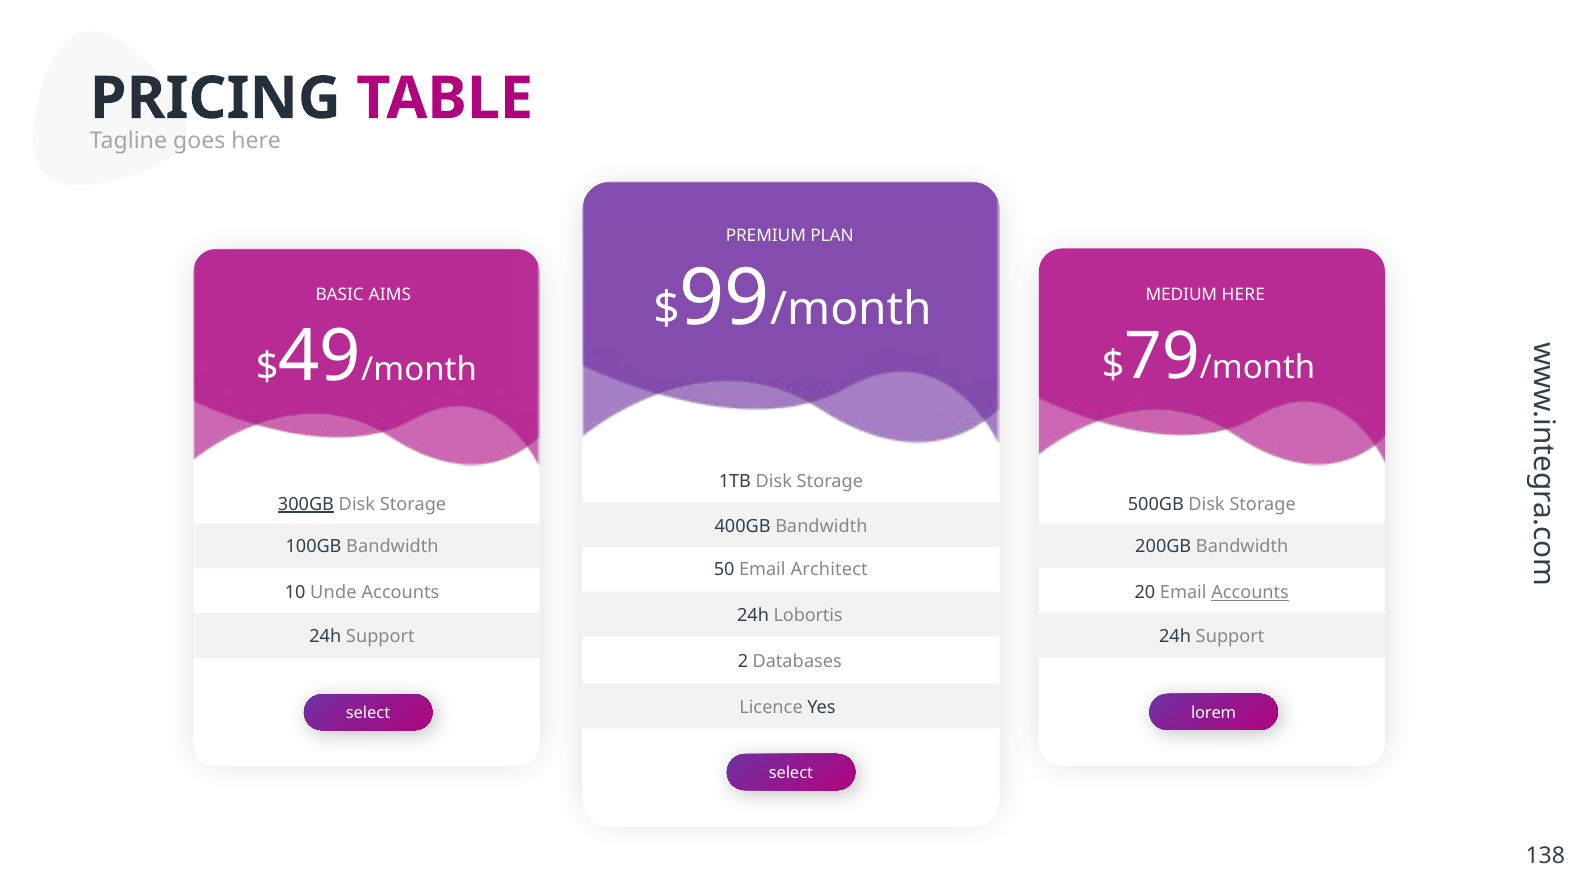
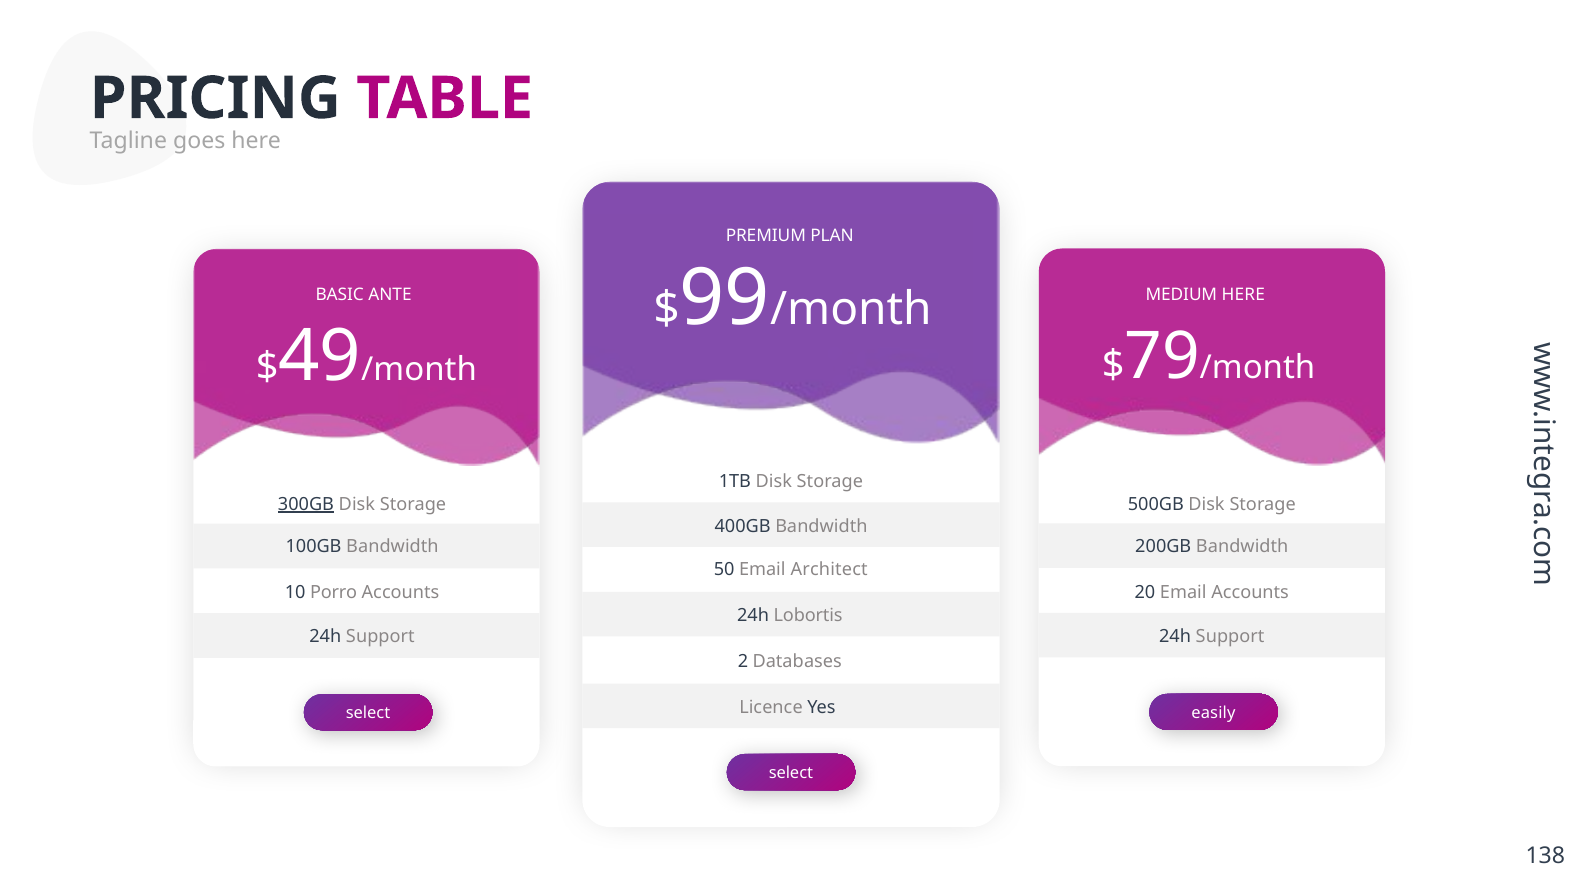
AIMS: AIMS -> ANTE (390, 295)
Unde: Unde -> Porro (334, 593)
Accounts underline: present -> none (1250, 593)
lorem: lorem -> easily (1213, 713)
